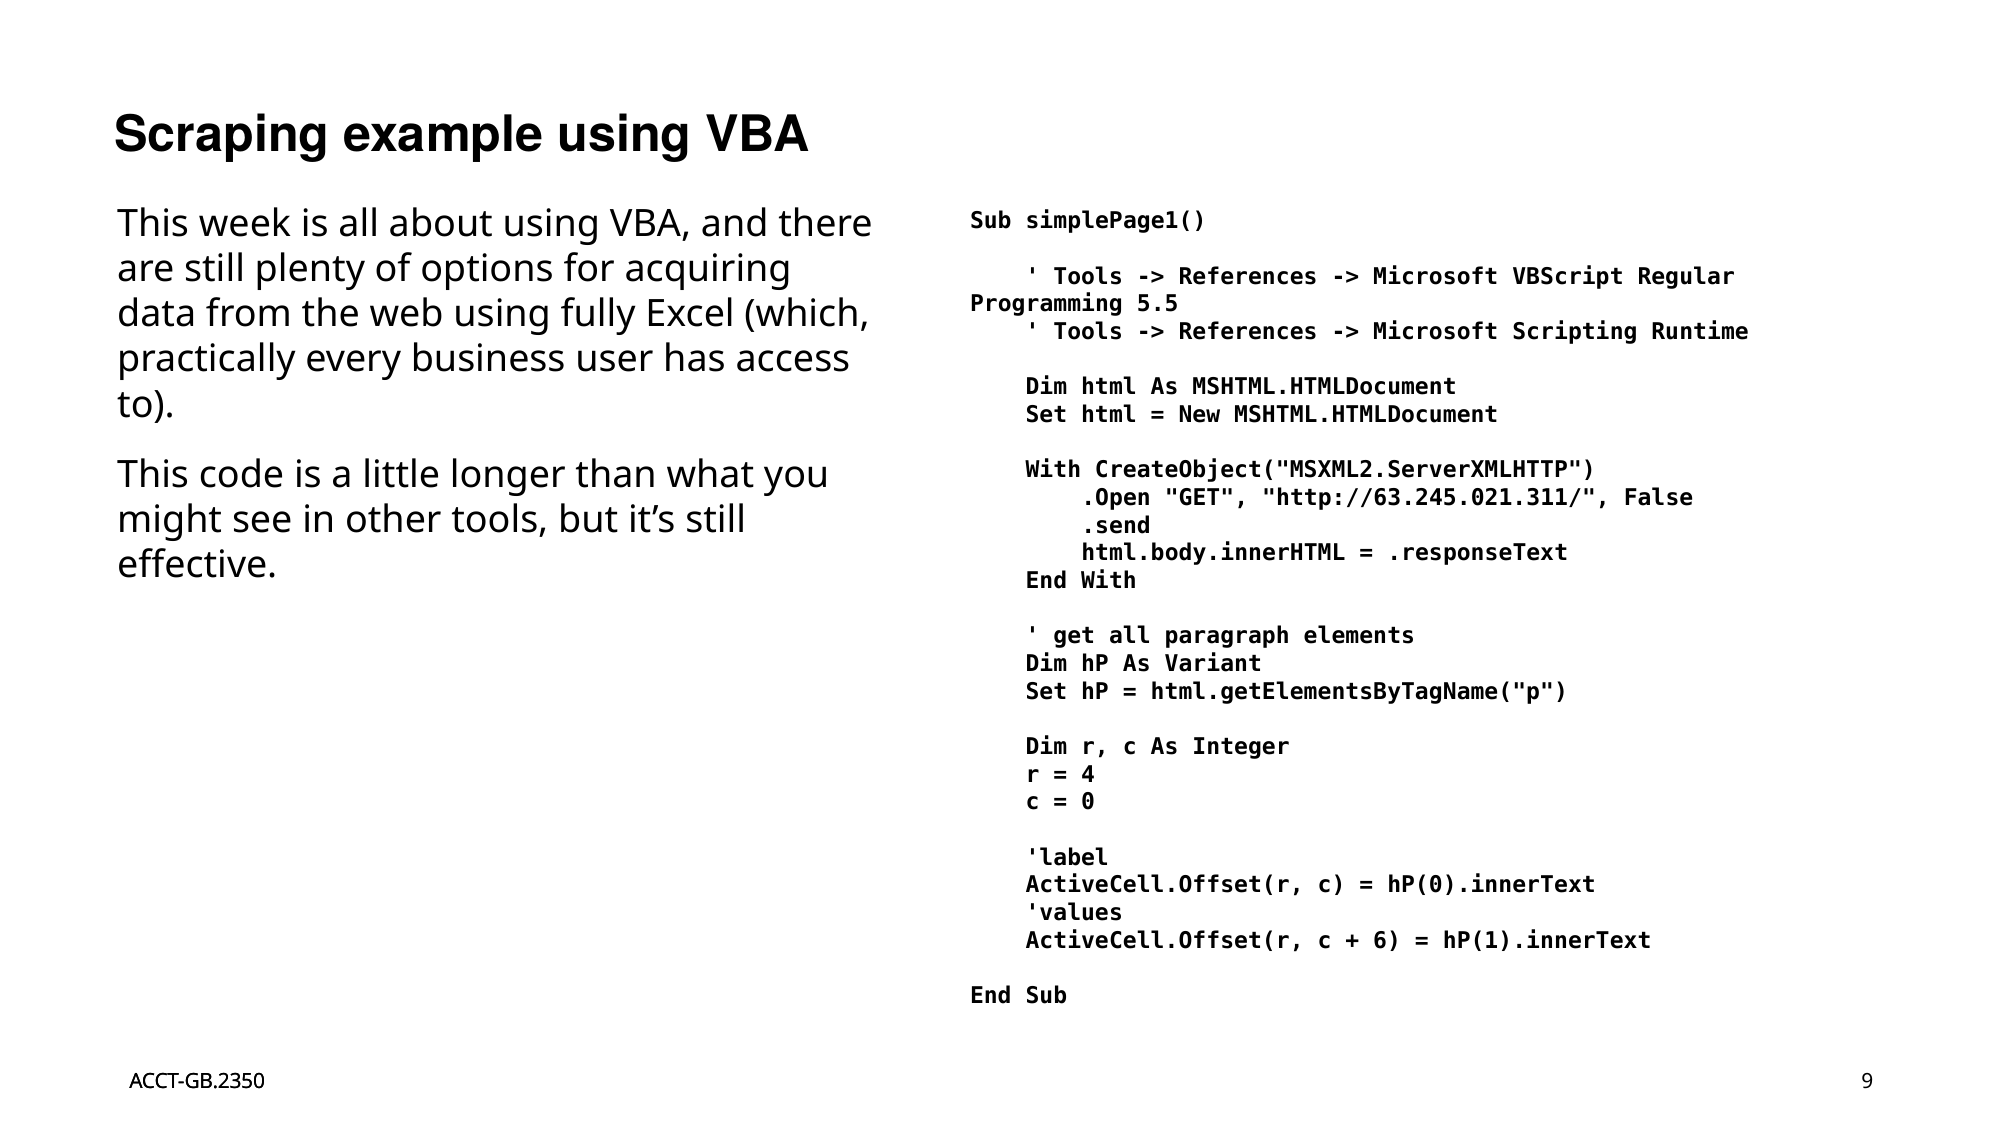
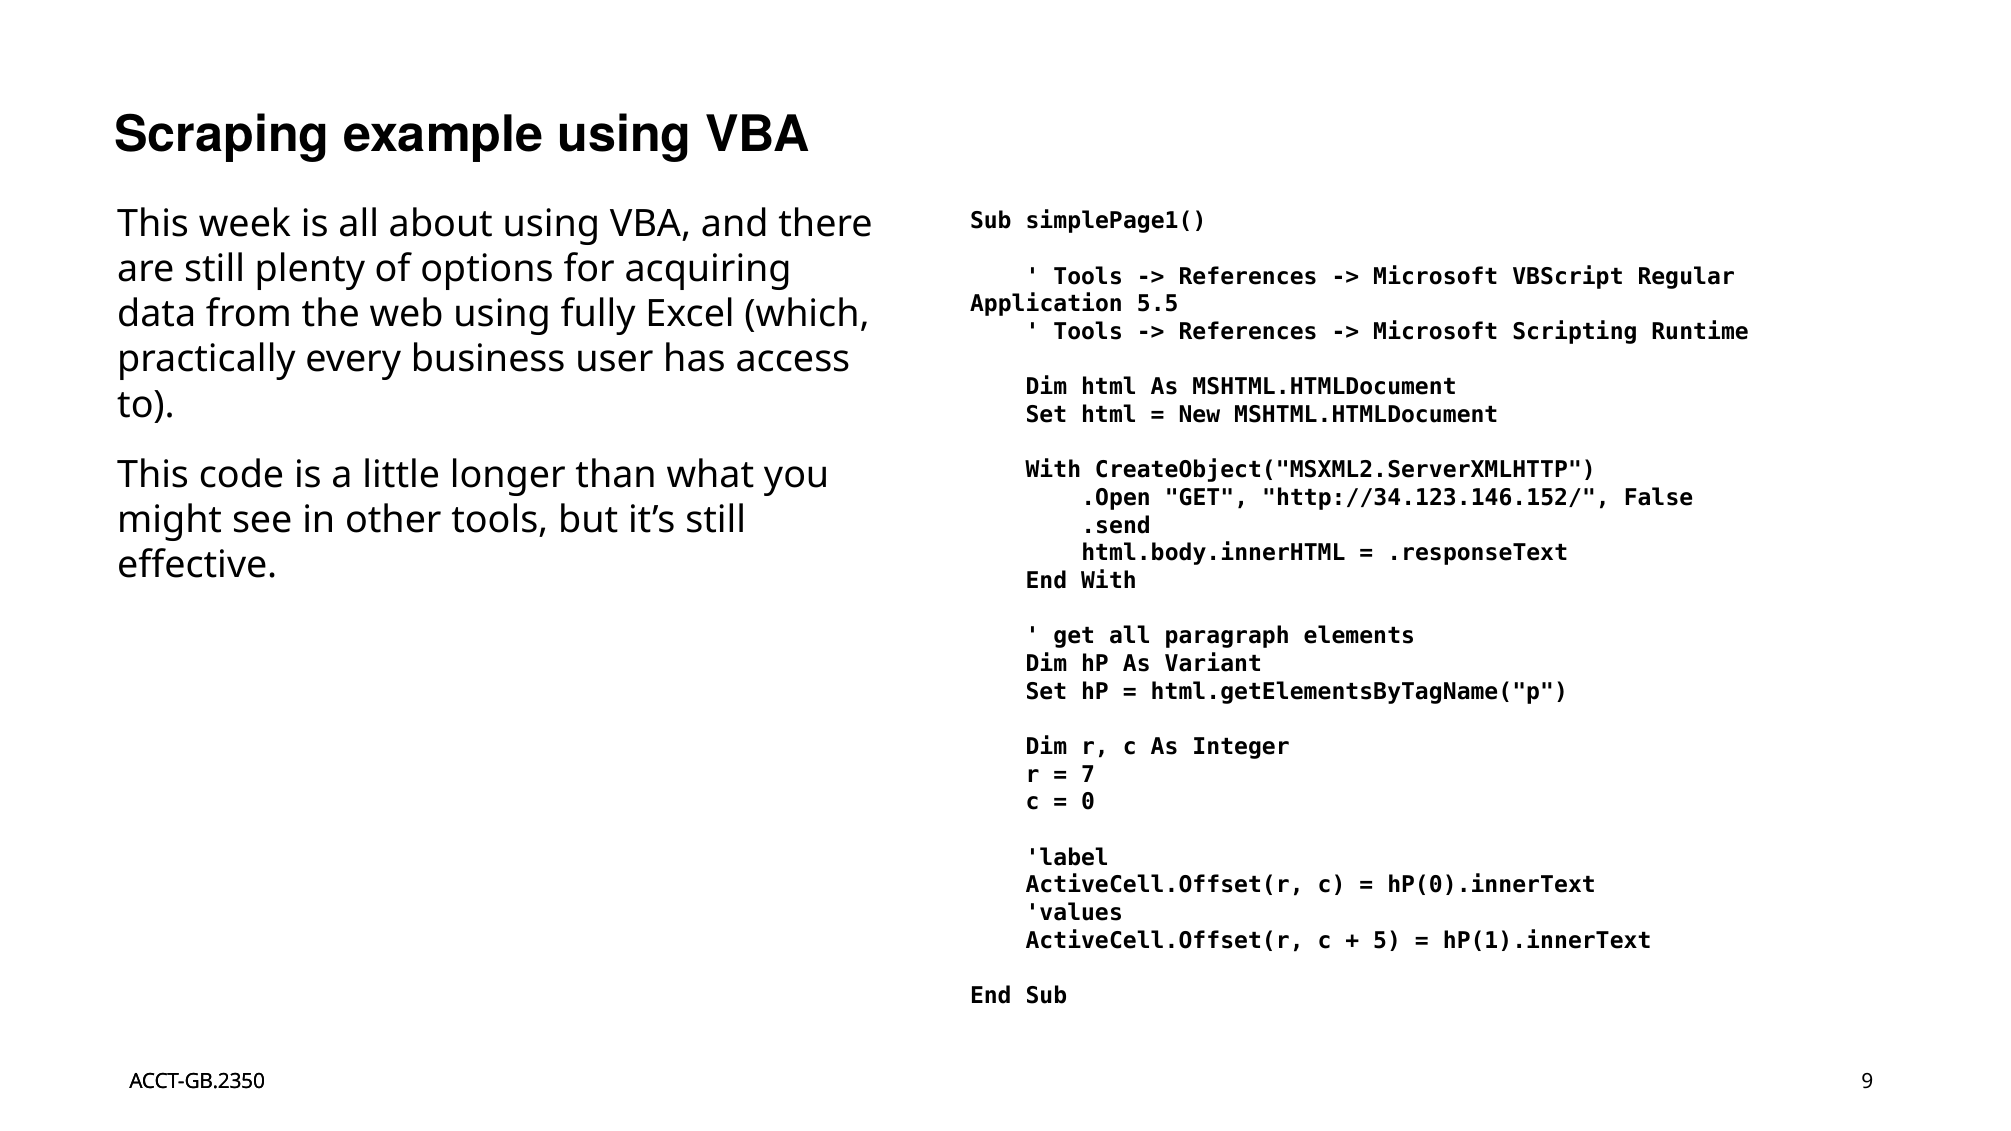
Programming: Programming -> Application (1046, 304)
http://63.245.021.311/: http://63.245.021.311/ -> http://34.123.146.152/ (1436, 498)
4: 4 -> 7 (1088, 775)
6: 6 -> 5 (1387, 941)
